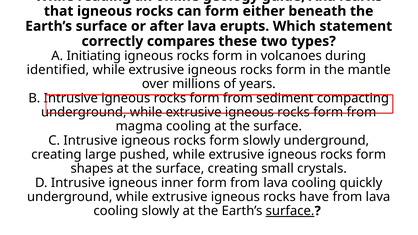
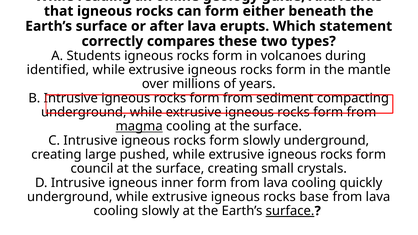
Initiating: Initiating -> Students (94, 56)
magma underline: none -> present (139, 126)
shapes: shapes -> council (92, 169)
have: have -> base (314, 197)
